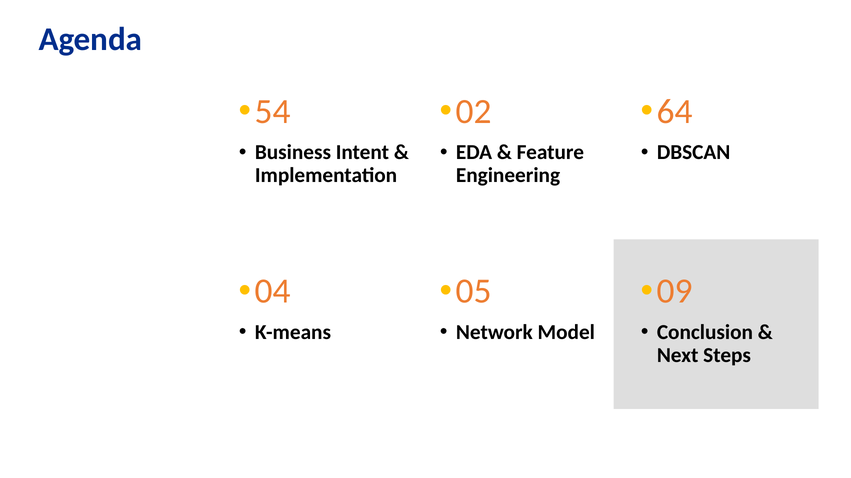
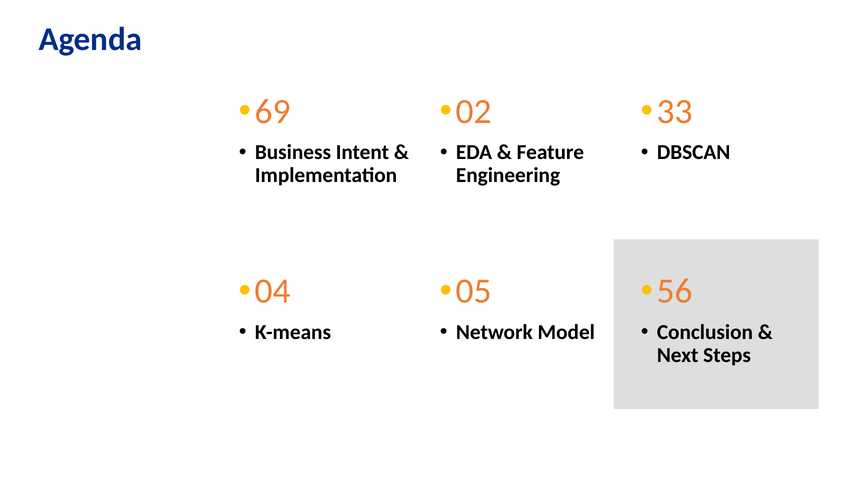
54: 54 -> 69 (273, 112)
64: 64 -> 33 (675, 112)
09: 09 -> 56 (675, 292)
